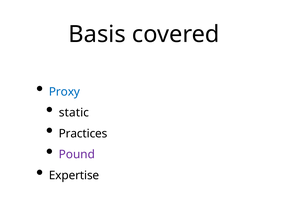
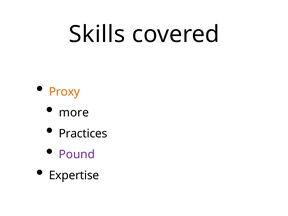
Basis: Basis -> Skills (97, 34)
Proxy colour: blue -> orange (64, 92)
static: static -> more (74, 113)
